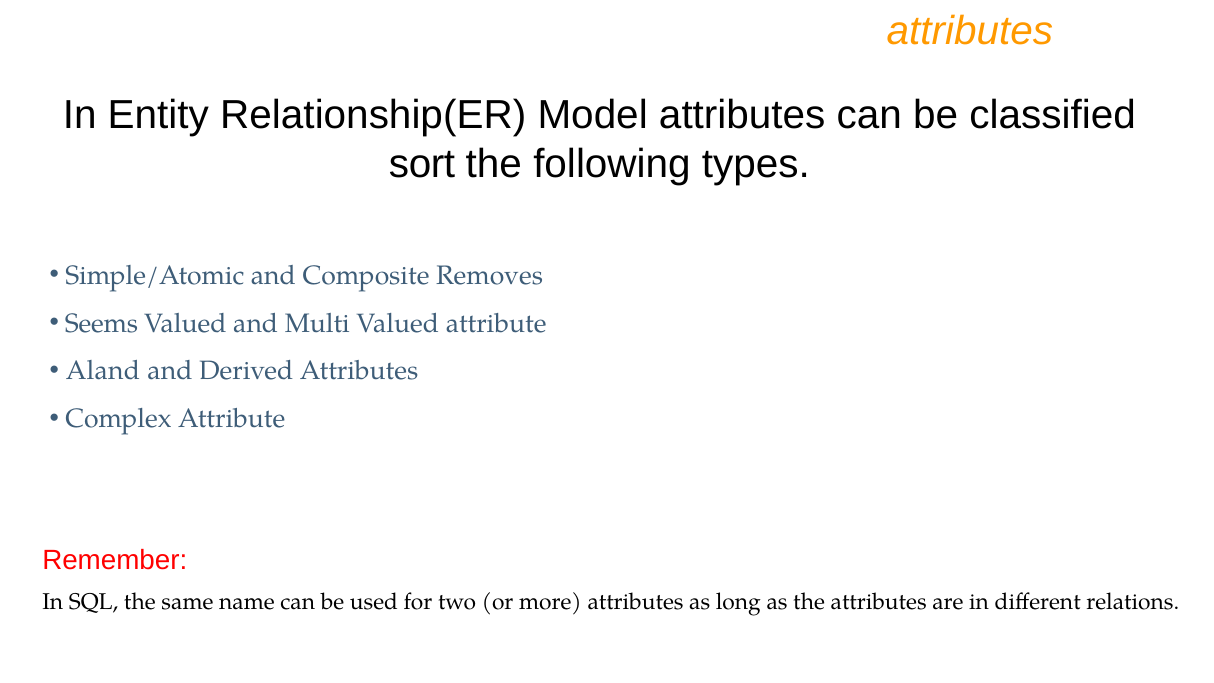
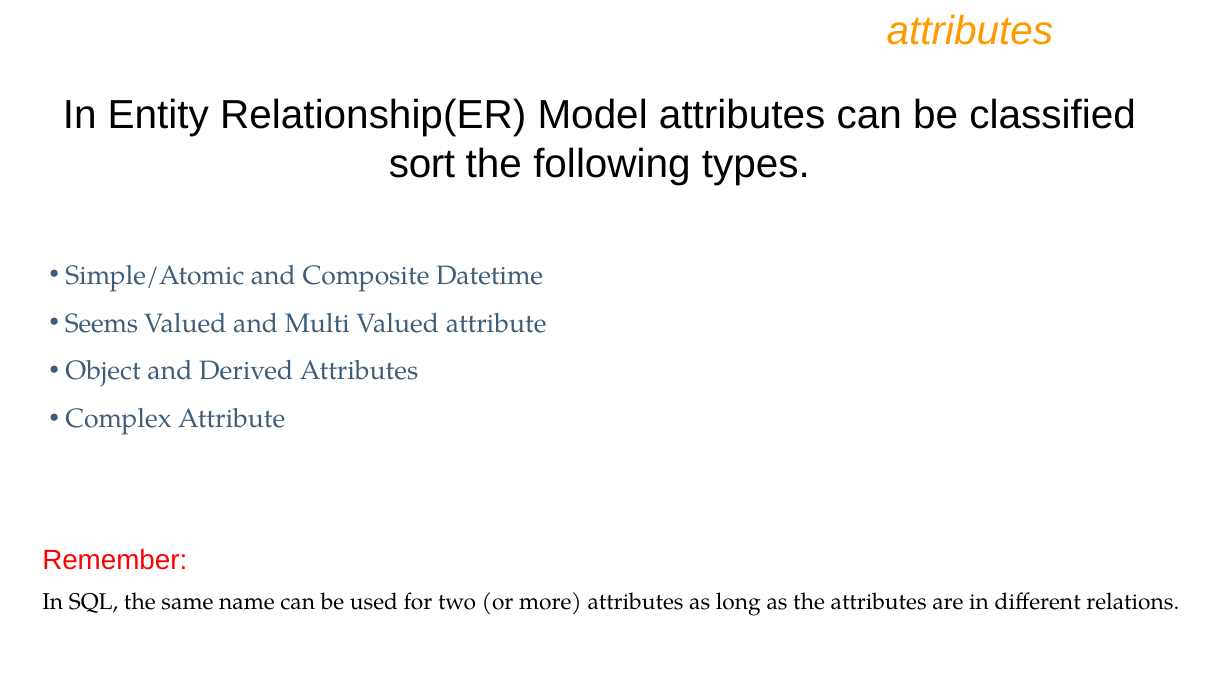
Removes: Removes -> Datetime (490, 275)
Aland: Aland -> Object (103, 371)
